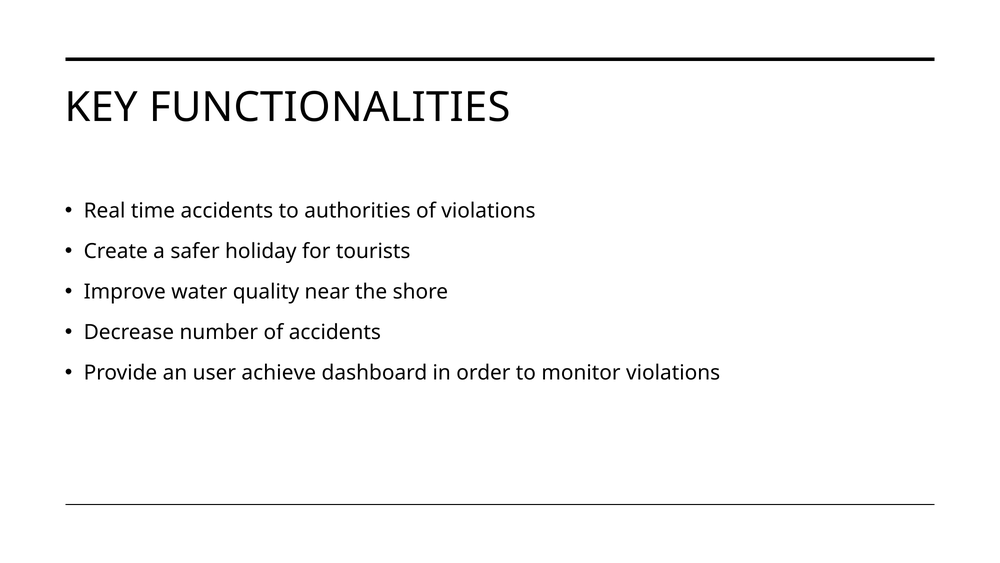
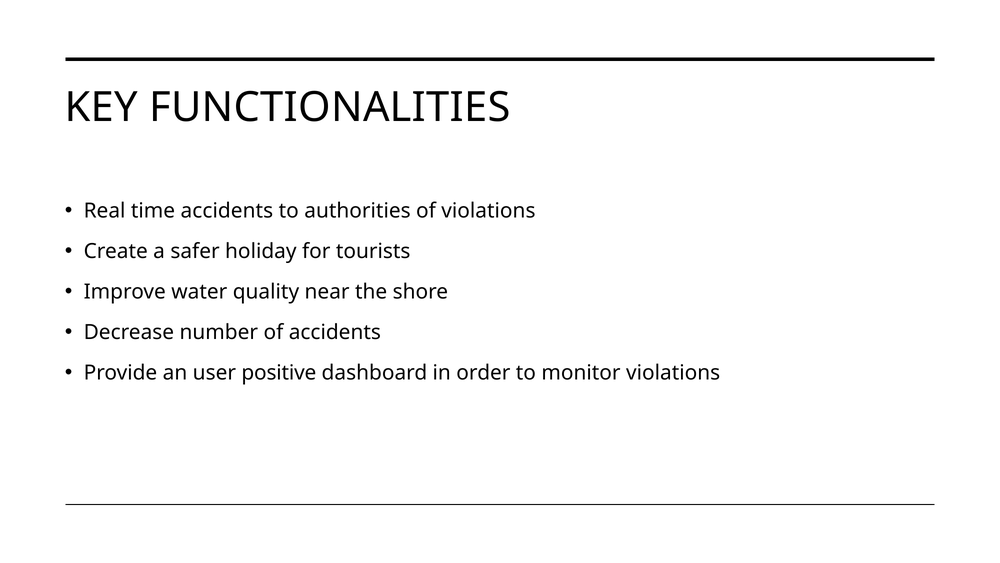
achieve: achieve -> positive (279, 372)
